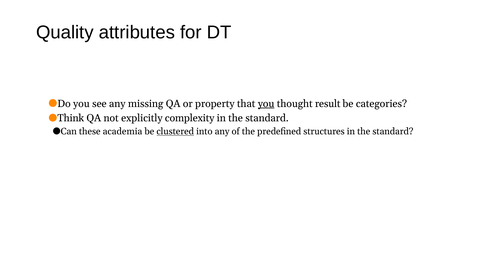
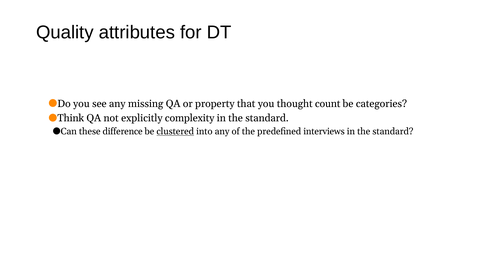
you underline: present -> none (266, 104)
result: result -> count (328, 104)
academia: academia -> difference (123, 132)
structures: structures -> interviews (324, 132)
